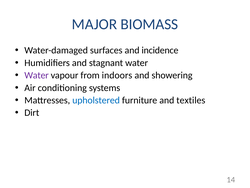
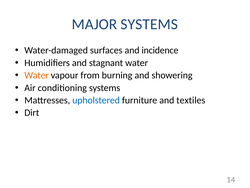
MAJOR BIOMASS: BIOMASS -> SYSTEMS (149, 24)
Water colour: purple -> orange (37, 75)
indoors: indoors -> burning (117, 75)
